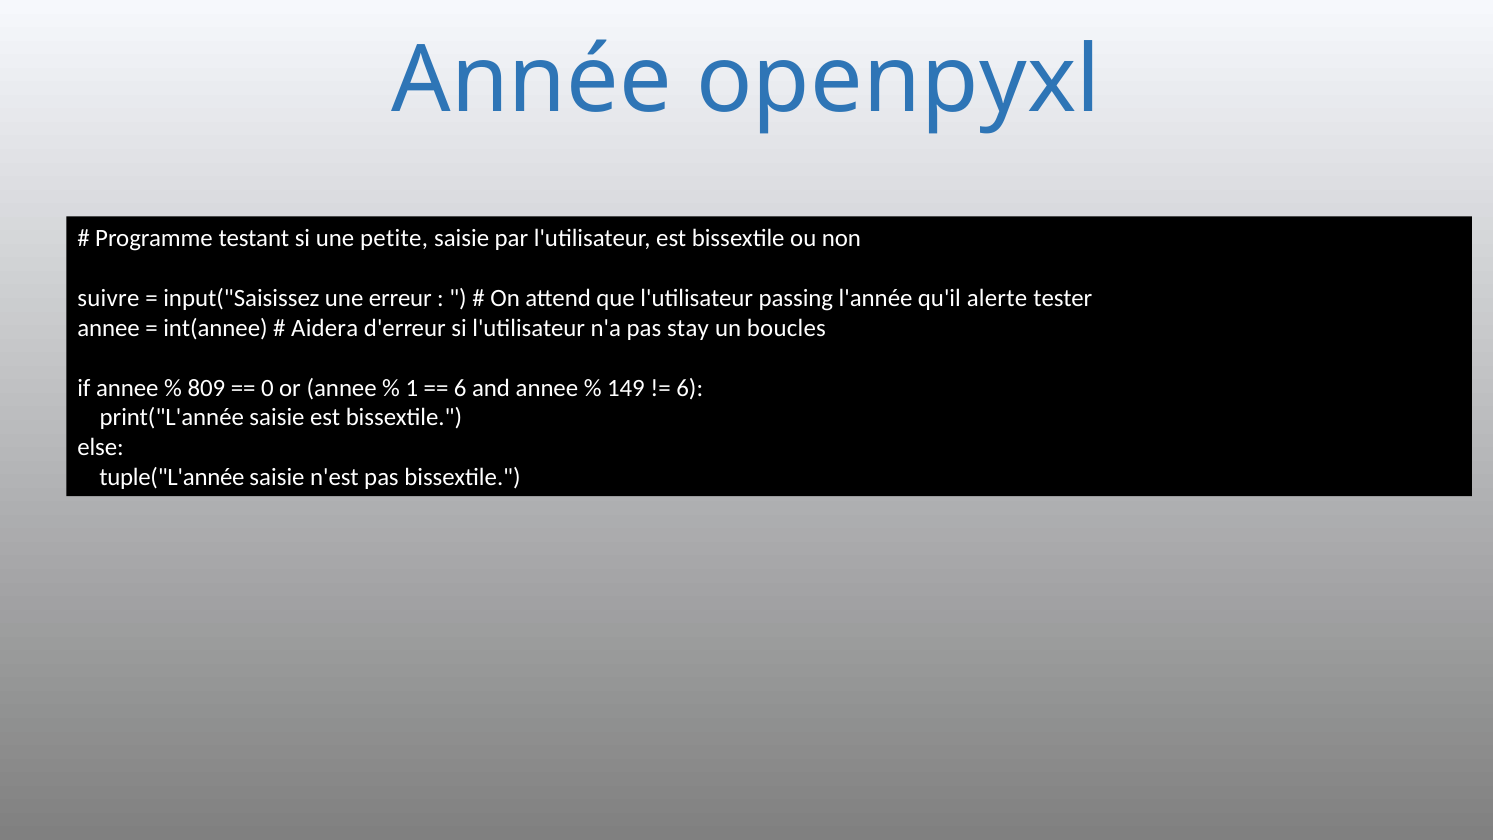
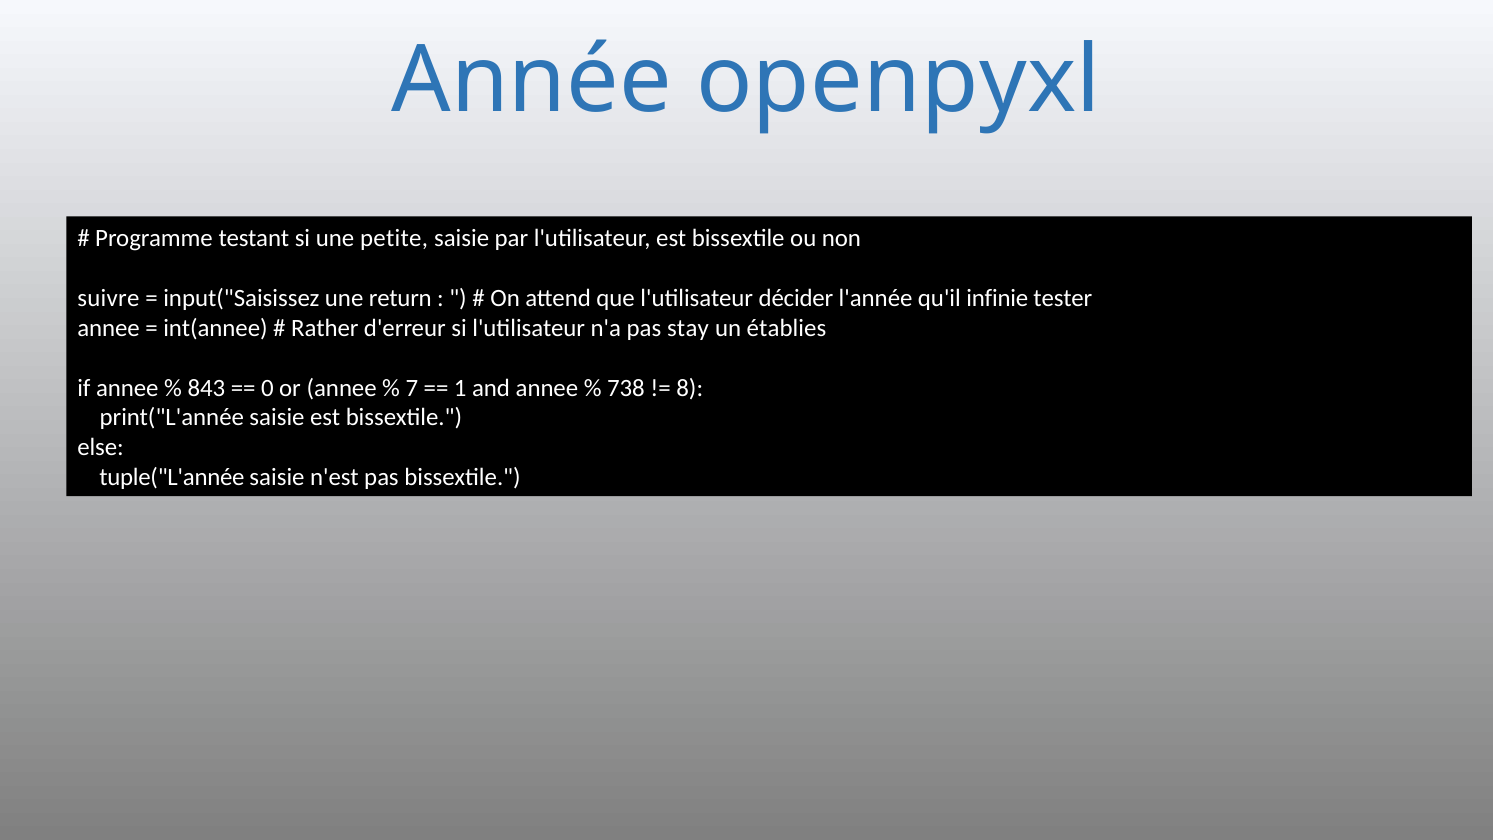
erreur: erreur -> return (400, 298)
passing: passing -> décider (796, 298)
alerte: alerte -> infinie (997, 298)
Aidera: Aidera -> Rather (325, 328)
boucles: boucles -> établies (787, 328)
809: 809 -> 843 (206, 388)
1: 1 -> 7 (412, 388)
6: 6 -> 1 (460, 388)
149: 149 -> 738 (626, 388)
6: 6 -> 8 (690, 388)
